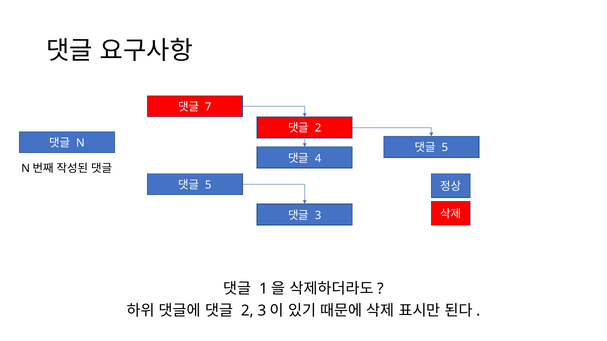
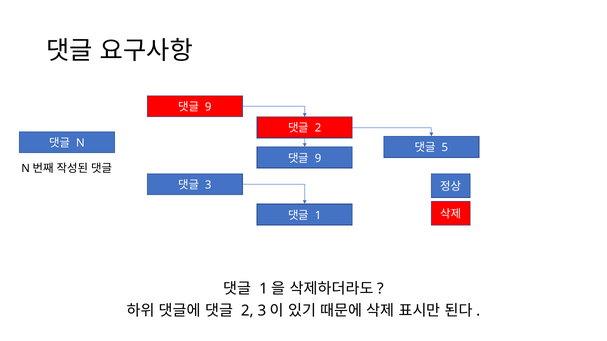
7: 7 -> 9 (208, 107)
4: 4 -> 9 (318, 158)
5: 5 -> 3 (208, 185)
3: 3 -> 1 (318, 216)
